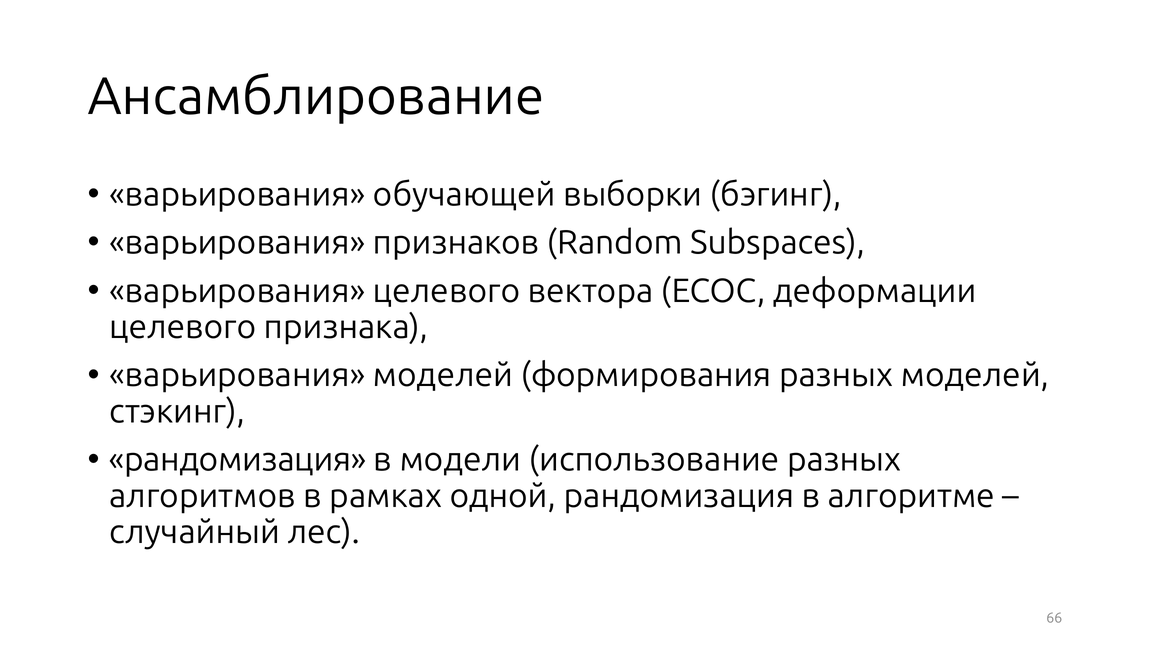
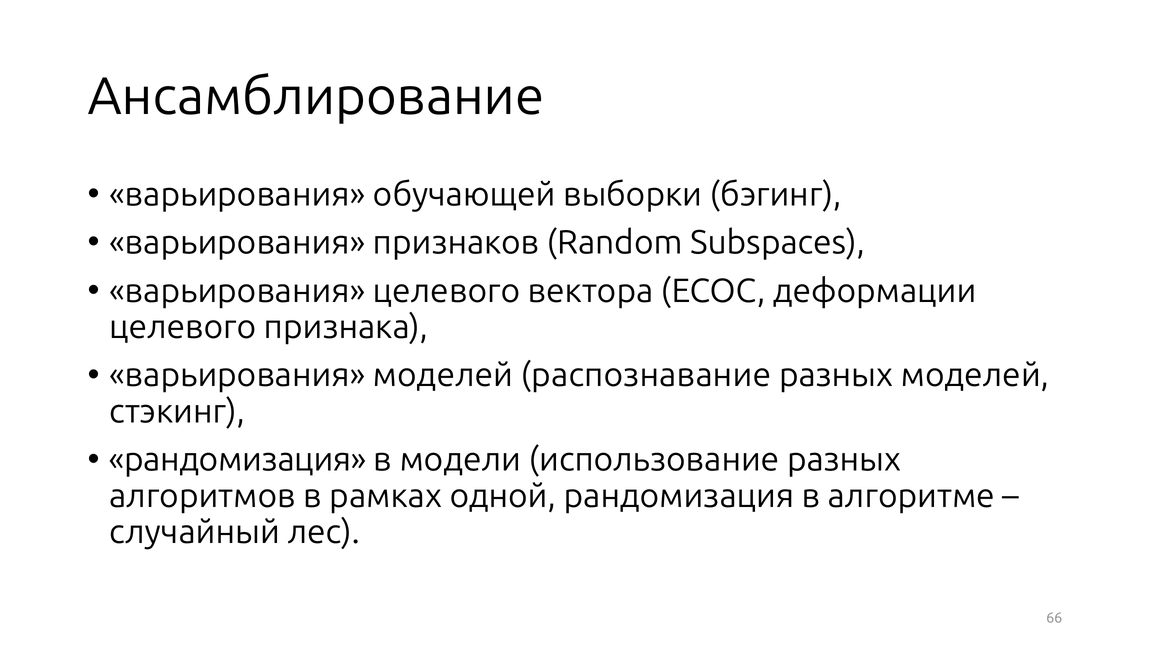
формирования: формирования -> распознавание (646, 375)
